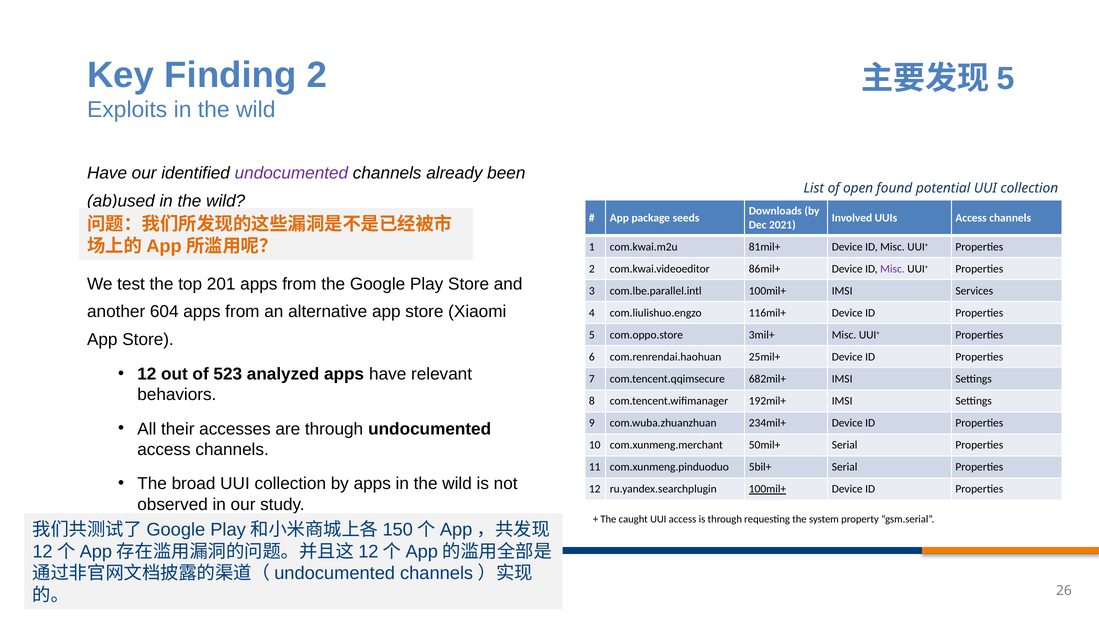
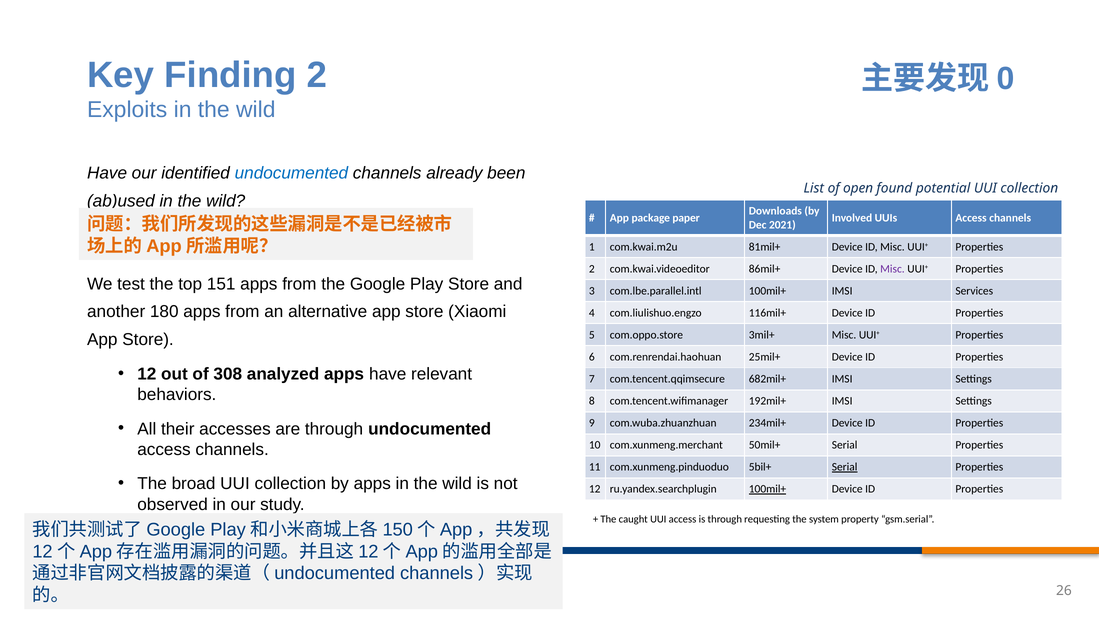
5: 5 -> 0 (1006, 79)
undocumented colour: purple -> blue (291, 173)
seeds: seeds -> paper (686, 218)
201: 201 -> 151 (221, 284)
604: 604 -> 180 (164, 312)
523: 523 -> 308 (228, 374)
Serial underline: none -> present (845, 467)
